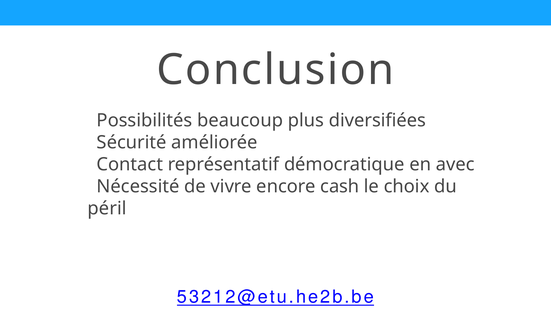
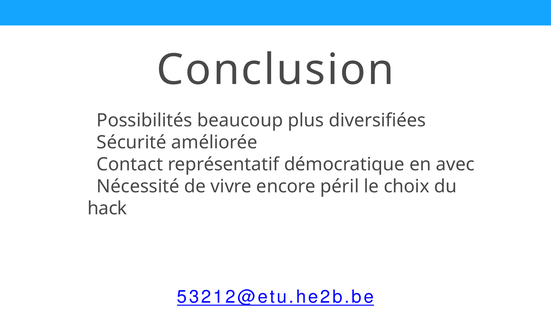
cash: cash -> péril (340, 187)
péril: péril -> hack (107, 209)
